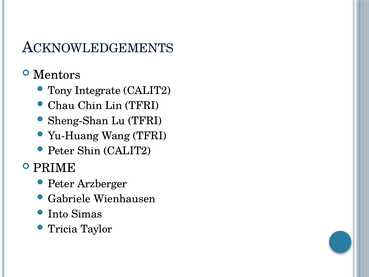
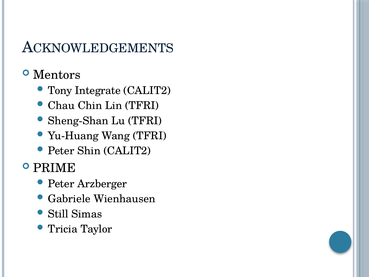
Into: Into -> Still (58, 214)
